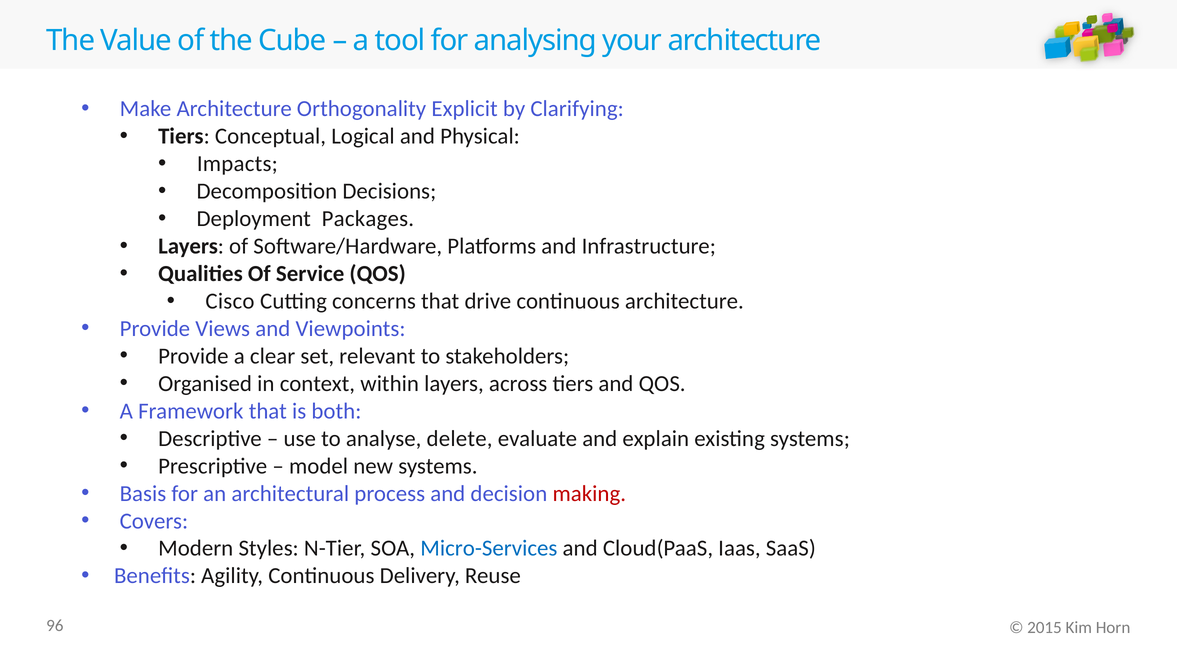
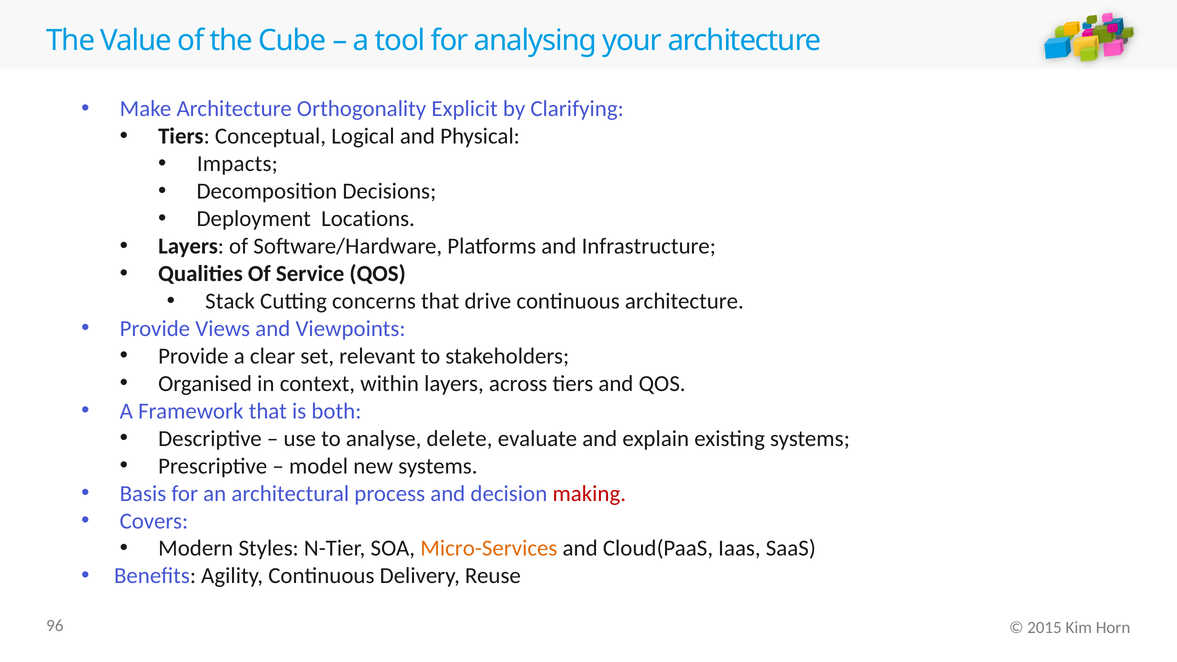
Packages: Packages -> Locations (368, 219)
Cisco: Cisco -> Stack (230, 301)
Micro-Services colour: blue -> orange (489, 549)
